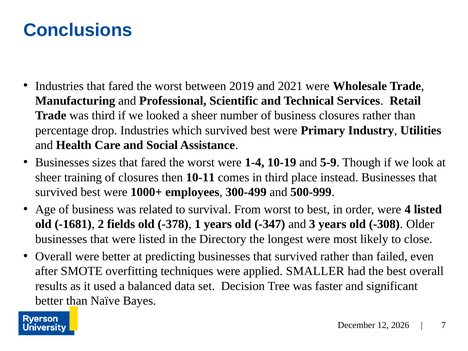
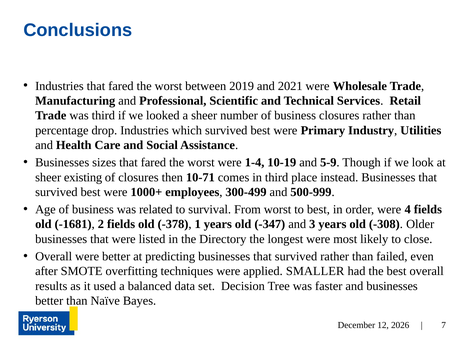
training: training -> existing (83, 177)
10-11: 10-11 -> 10-71 (200, 177)
4 listed: listed -> fields (428, 209)
and significant: significant -> businesses (392, 286)
